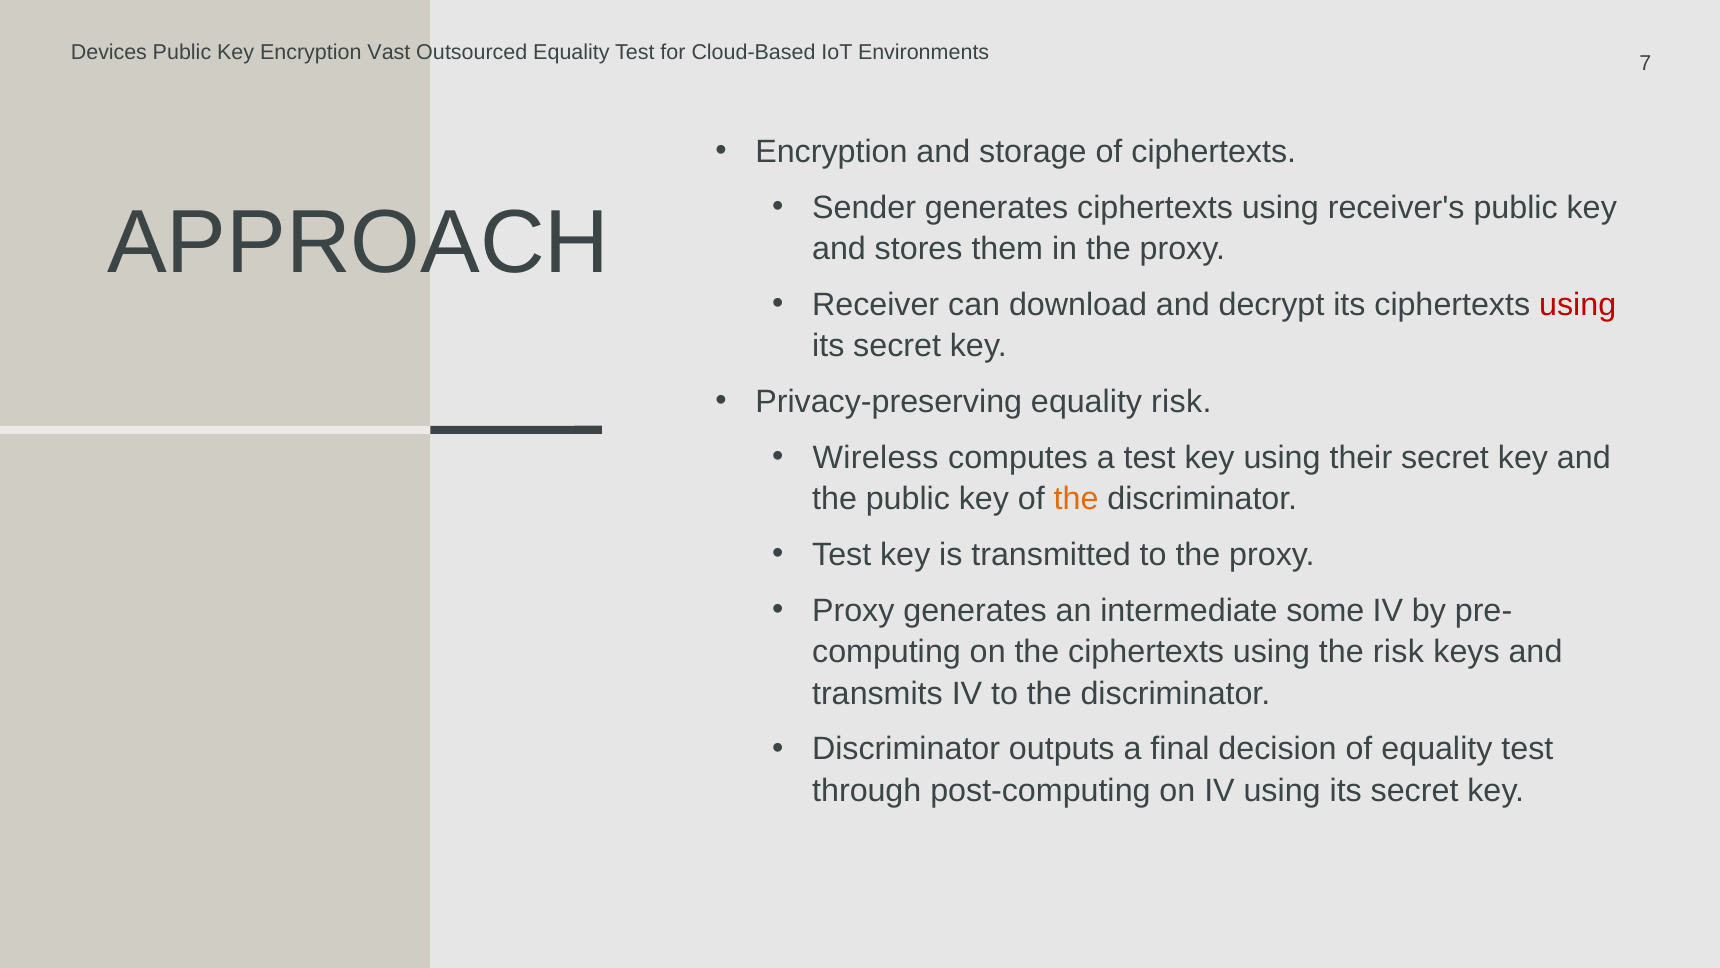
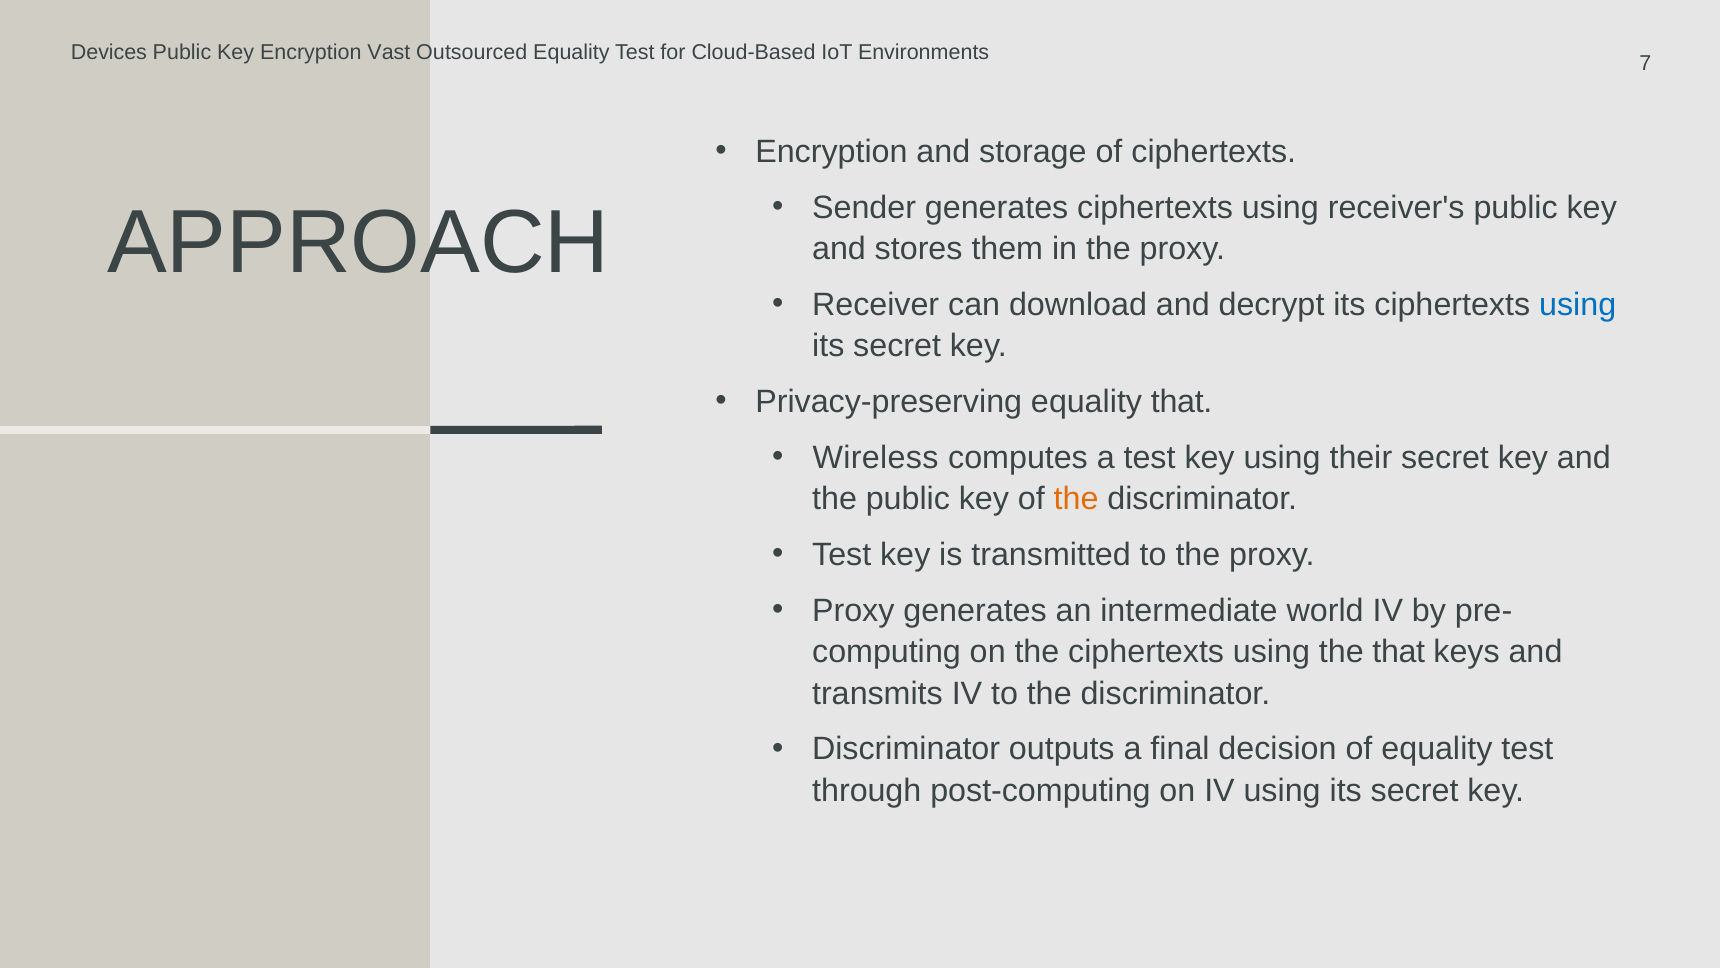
using colour: red -> blue (1578, 305)
equality risk: risk -> that (1182, 402)
some: some -> world (1325, 610)
the risk: risk -> that (1399, 652)
